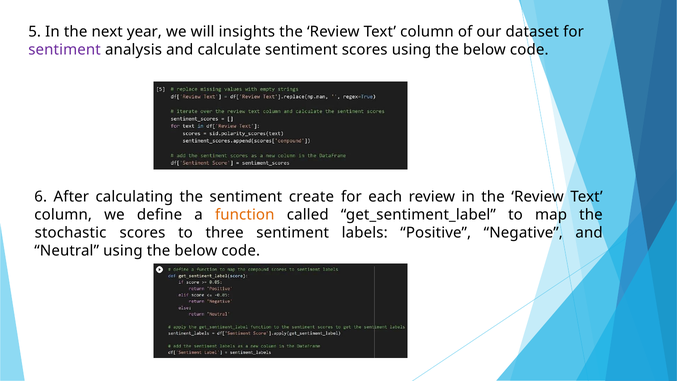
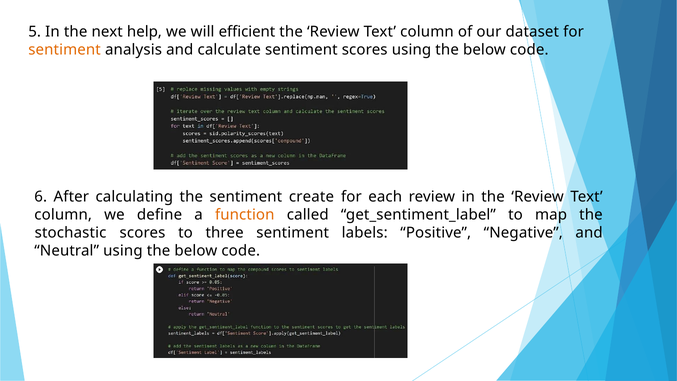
year: year -> help (144, 32)
insights: insights -> efficient (247, 32)
sentiment colour: purple -> orange (65, 50)
